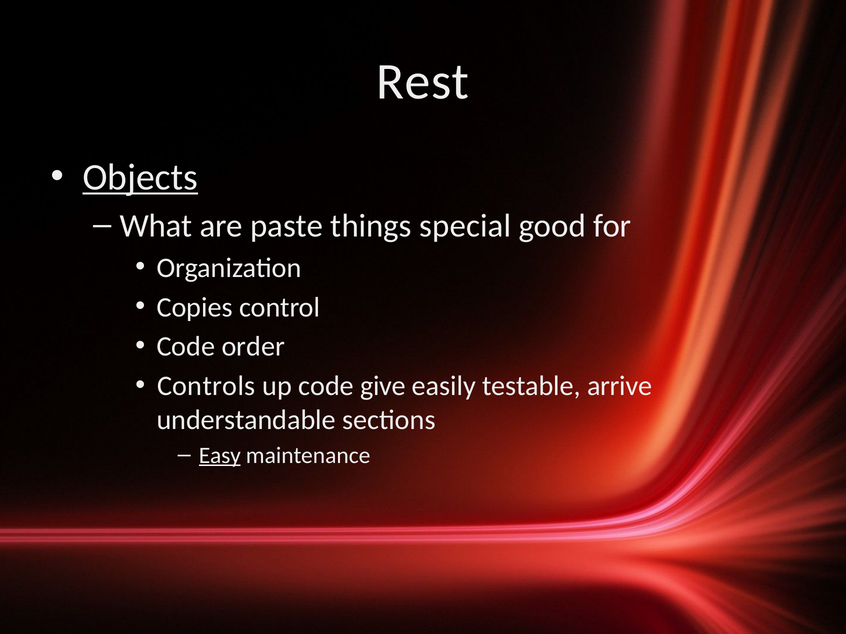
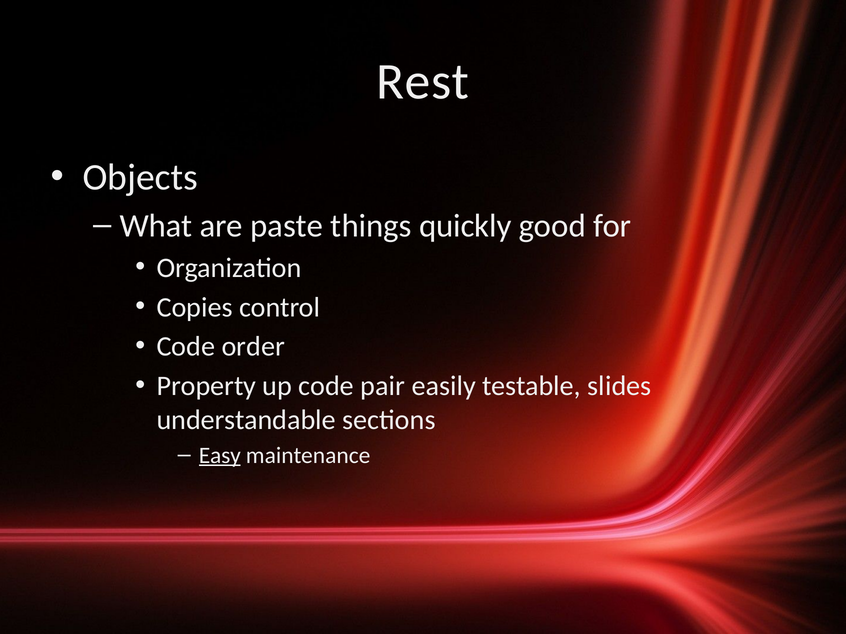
Objects underline: present -> none (140, 178)
special: special -> quickly (465, 226)
Controls: Controls -> Property (206, 386)
give: give -> pair (383, 386)
arrive: arrive -> slides (619, 386)
